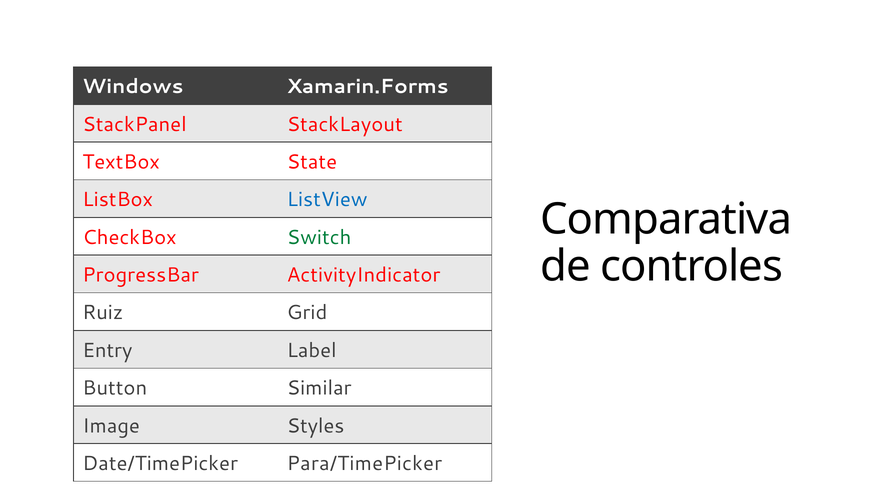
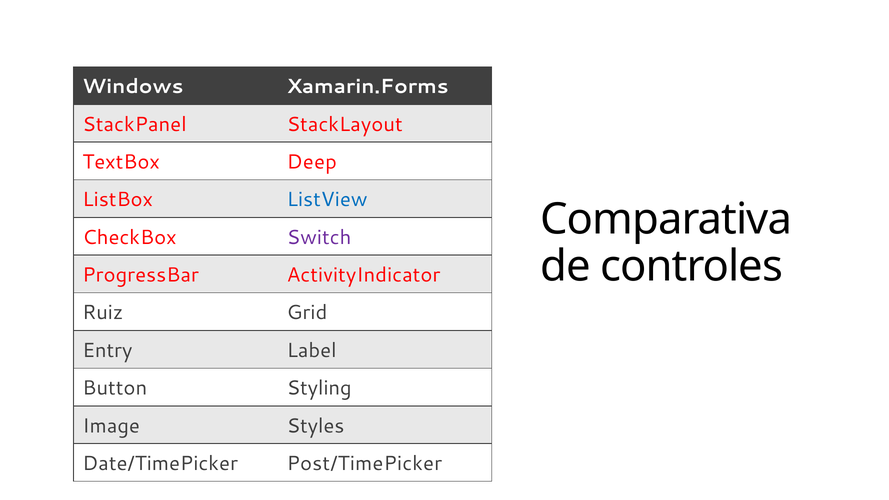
State: State -> Deep (312, 162)
Switch colour: green -> purple (319, 237)
Similar: Similar -> Styling (319, 388)
Para/TimePicker: Para/TimePicker -> Post/TimePicker (364, 464)
